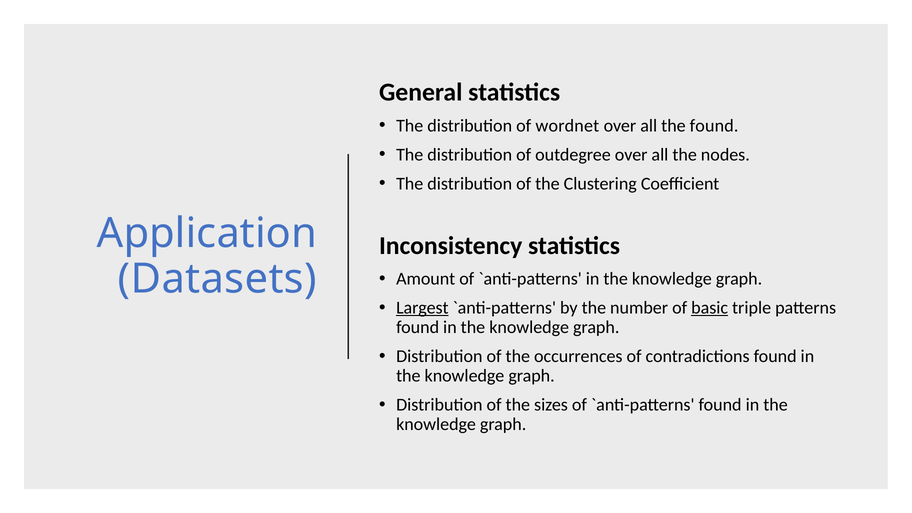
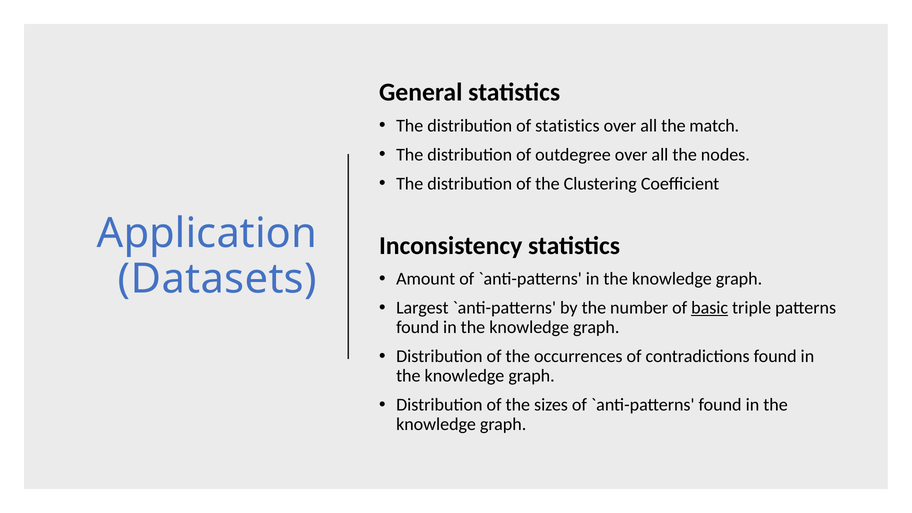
of wordnet: wordnet -> statistics (567, 126)
the found: found -> match (714, 126)
Largest underline: present -> none (422, 308)
